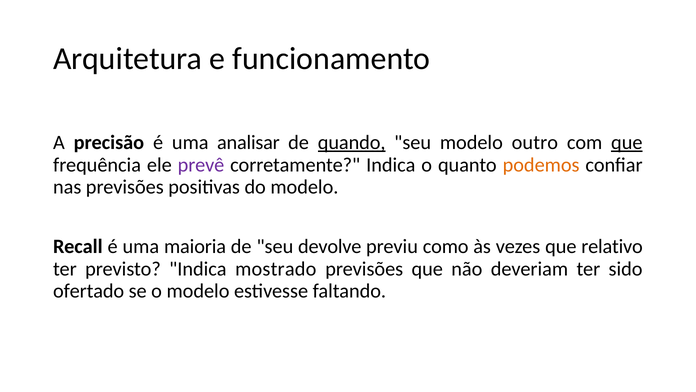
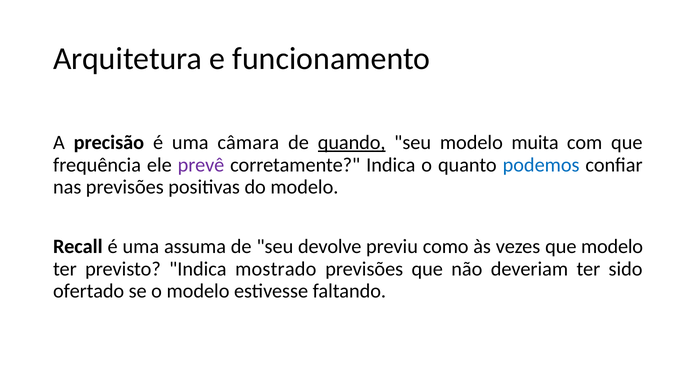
analisar: analisar -> câmara (248, 142)
outro: outro -> muita (535, 142)
que underline: present -> none (627, 142)
podemos colour: orange -> blue (541, 165)
maioria: maioria -> assuma (195, 246)
que relativo: relativo -> modelo (612, 246)
